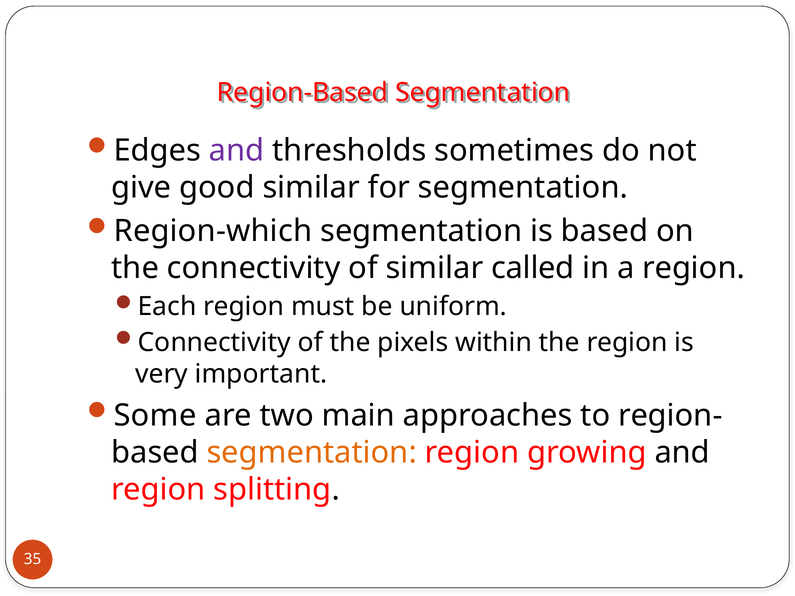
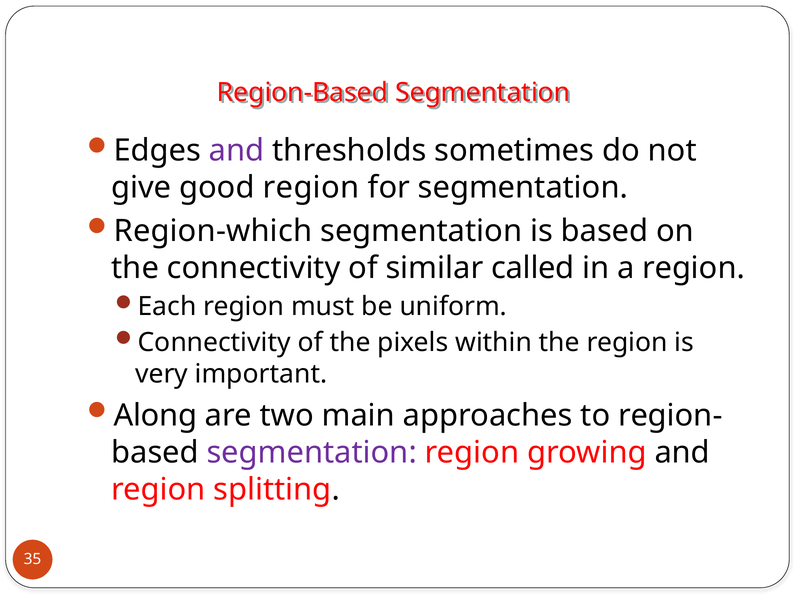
good similar: similar -> region (311, 188)
Some: Some -> Along (155, 415)
segmentation colour: orange -> purple (312, 453)
